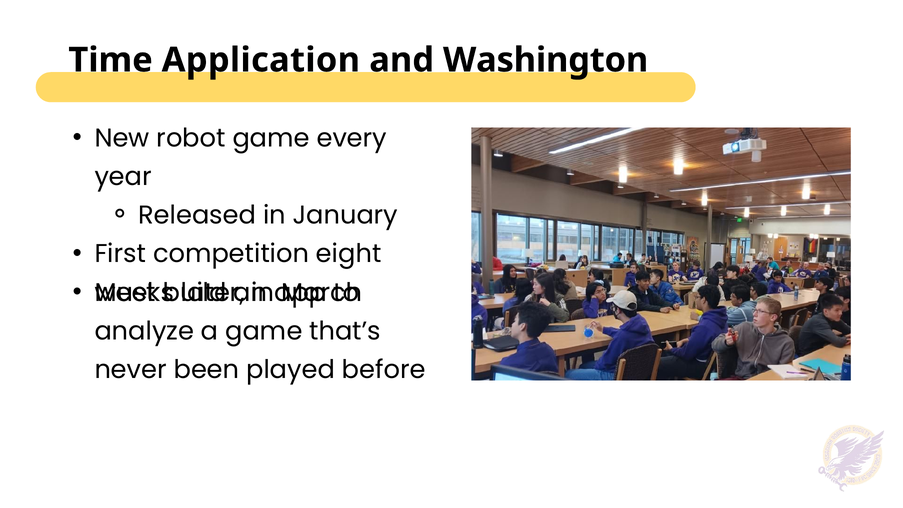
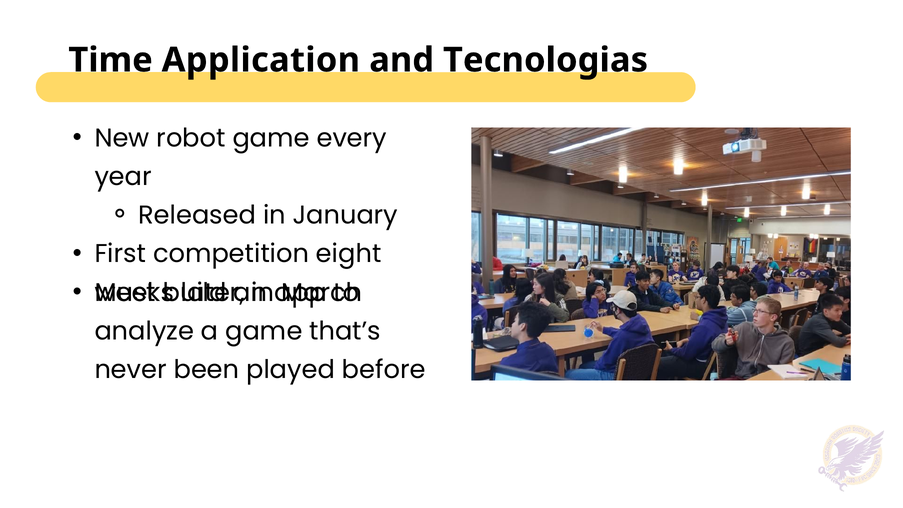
Washington: Washington -> Tecnologias (545, 60)
